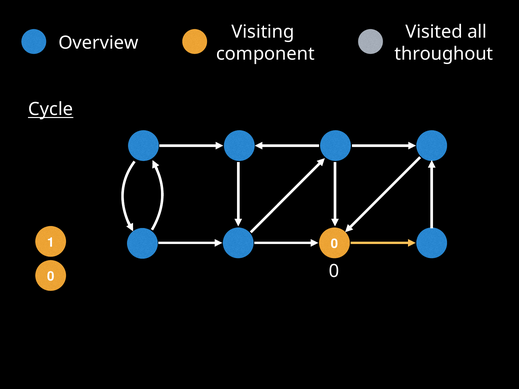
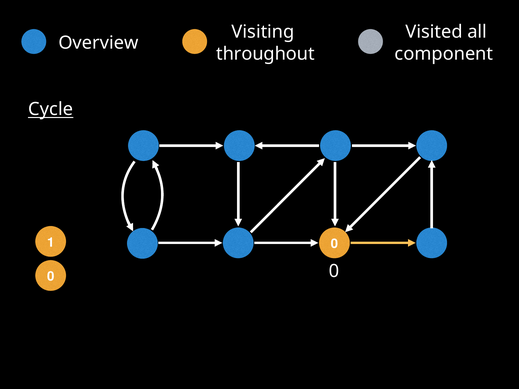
component: component -> throughout (265, 54)
throughout: throughout -> component (444, 54)
